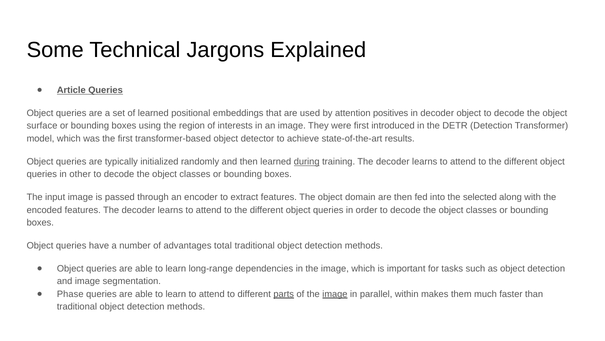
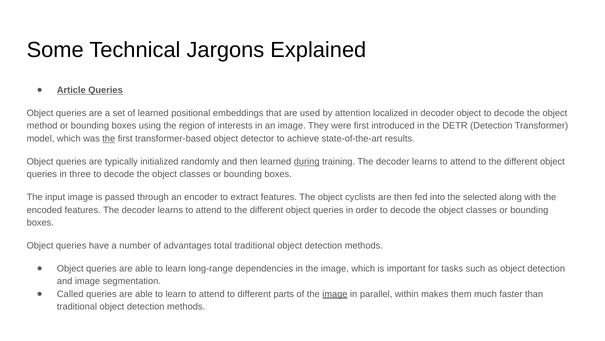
positives: positives -> localized (391, 113)
surface: surface -> method (42, 126)
the underline: none -> present (109, 138)
other: other -> three (80, 174)
domain: domain -> cyclists (360, 197)
Phase: Phase -> Called (70, 293)
parts underline: present -> none (284, 293)
